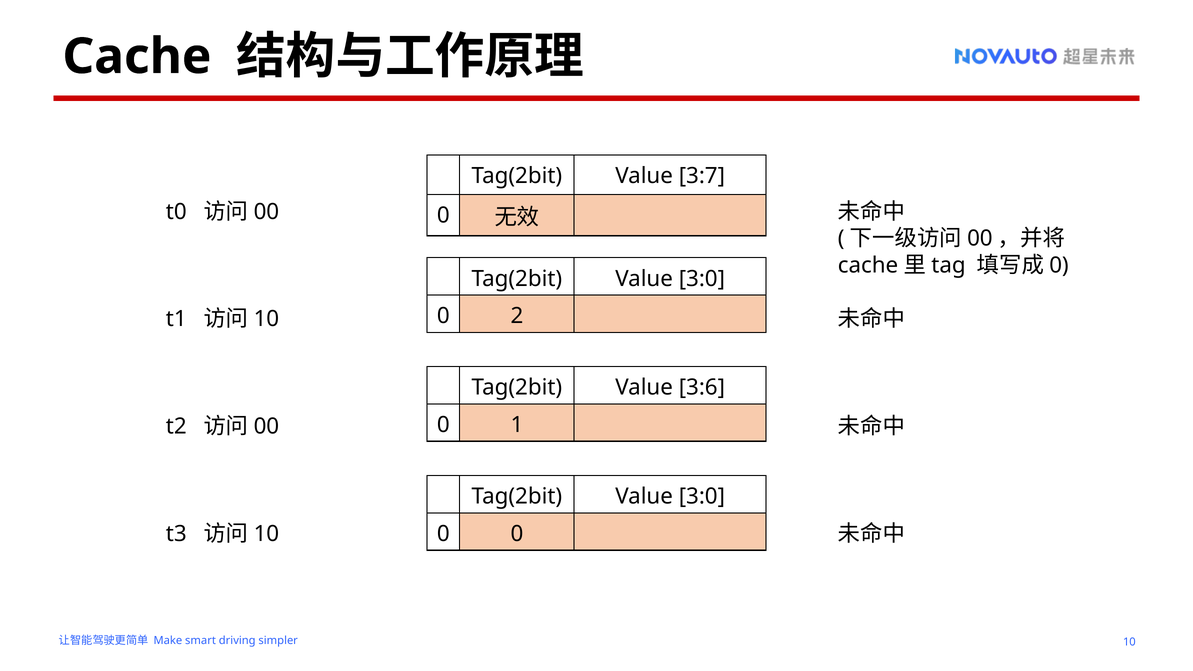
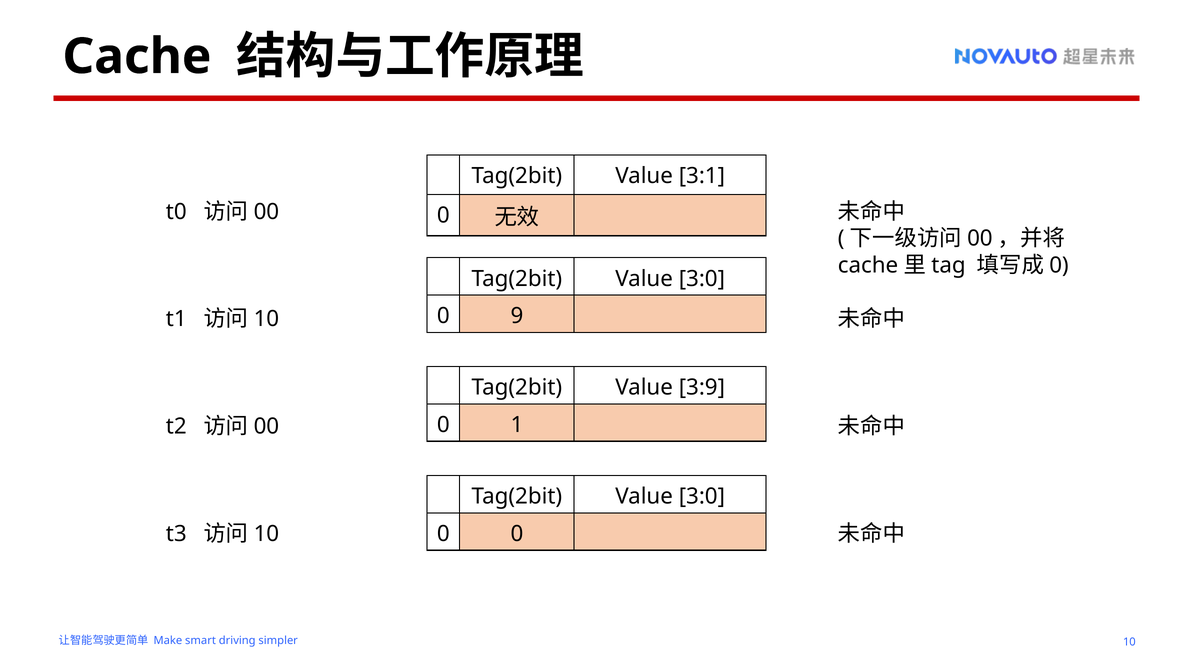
3:7: 3:7 -> 3:1 (702, 176)
2: 2 -> 9 (517, 316)
3:6: 3:6 -> 3:9 (702, 388)
